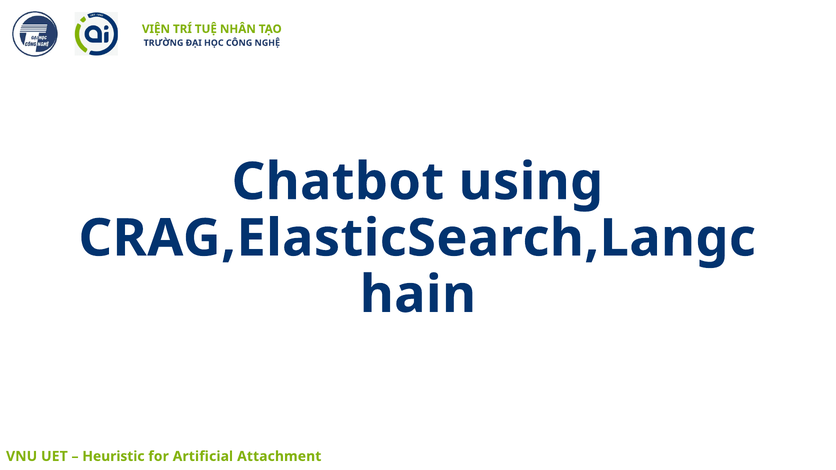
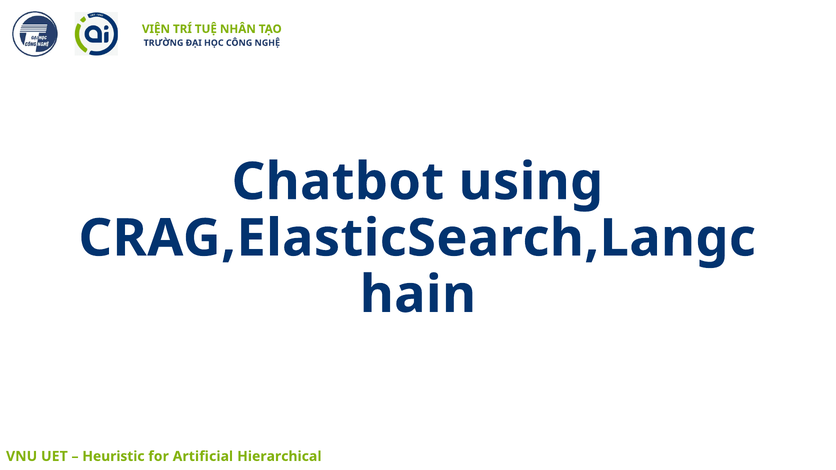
Attachment: Attachment -> Hierarchical (279, 457)
